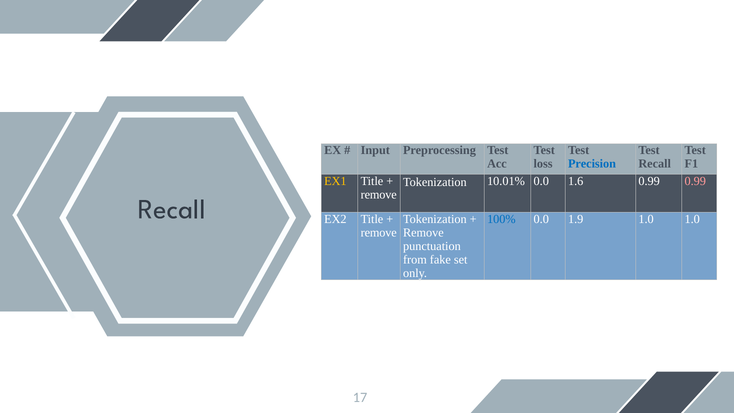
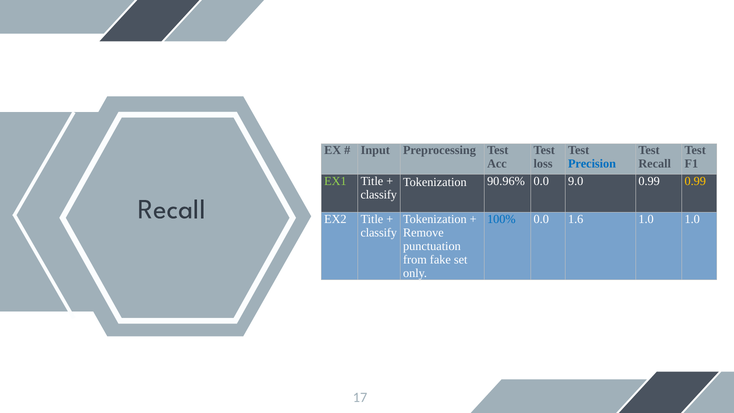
EX1 colour: yellow -> light green (335, 181)
10.01%: 10.01% -> 90.96% (506, 181)
1.6: 1.6 -> 9.0 (576, 181)
0.99 colour: pink -> yellow (695, 181)
remove: remove -> classify (379, 195)
1.9: 1.9 -> 1.6 (576, 219)
remove: remove -> classify (379, 233)
